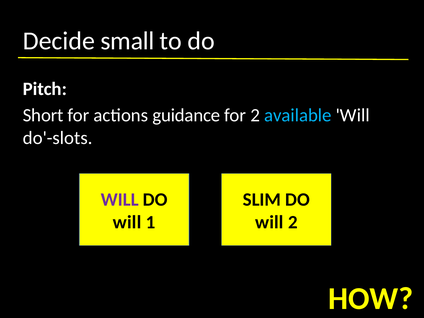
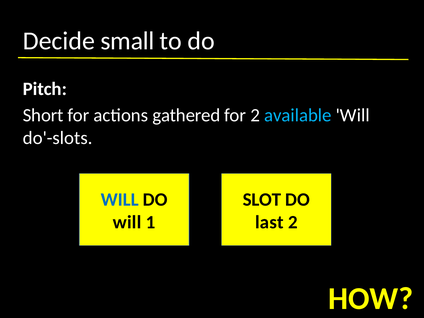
guidance: guidance -> gathered (186, 115)
WILL colour: purple -> blue (120, 200)
SLIM: SLIM -> SLOT (262, 200)
will: will -> last (269, 222)
